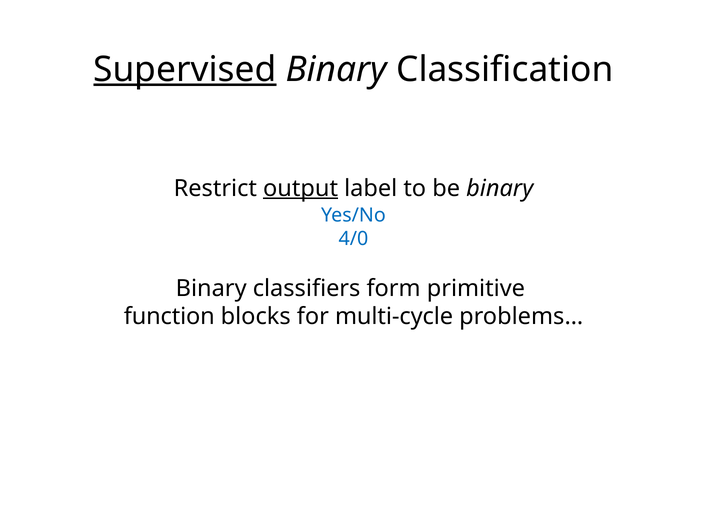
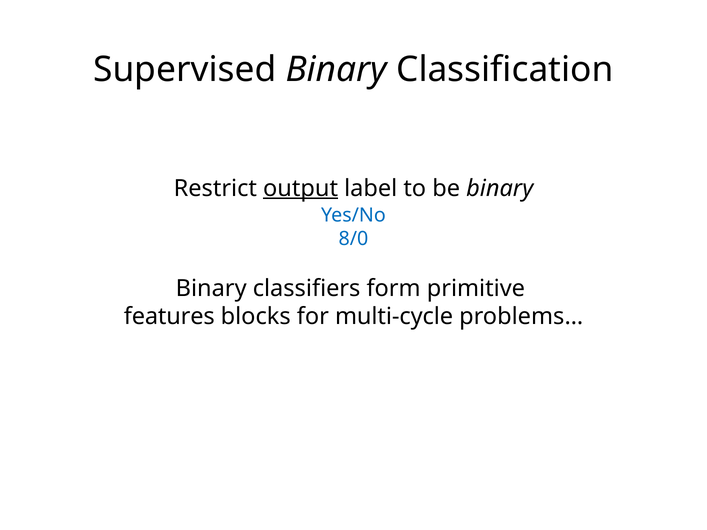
Supervised underline: present -> none (185, 70)
4/0: 4/0 -> 8/0 (353, 239)
function: function -> features (169, 317)
